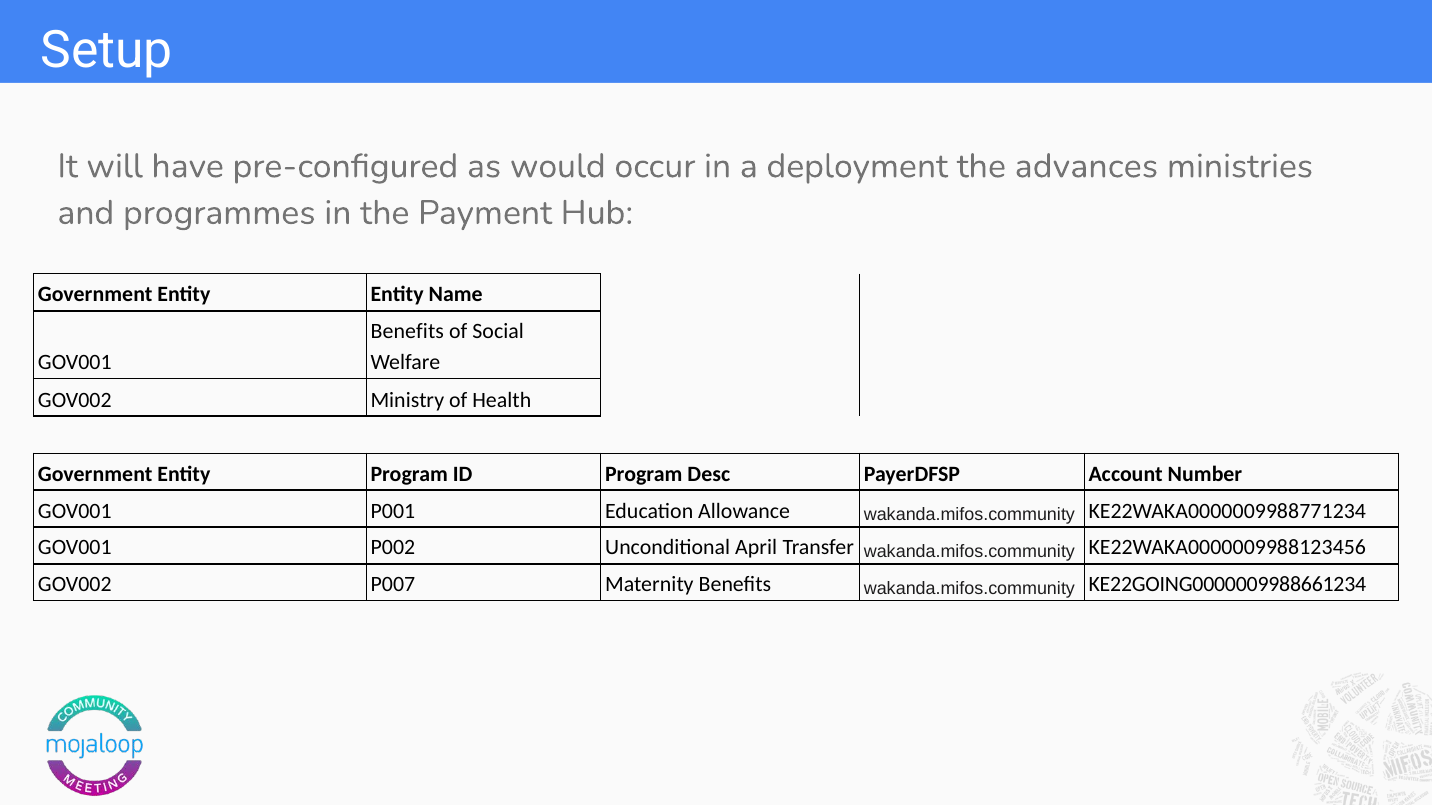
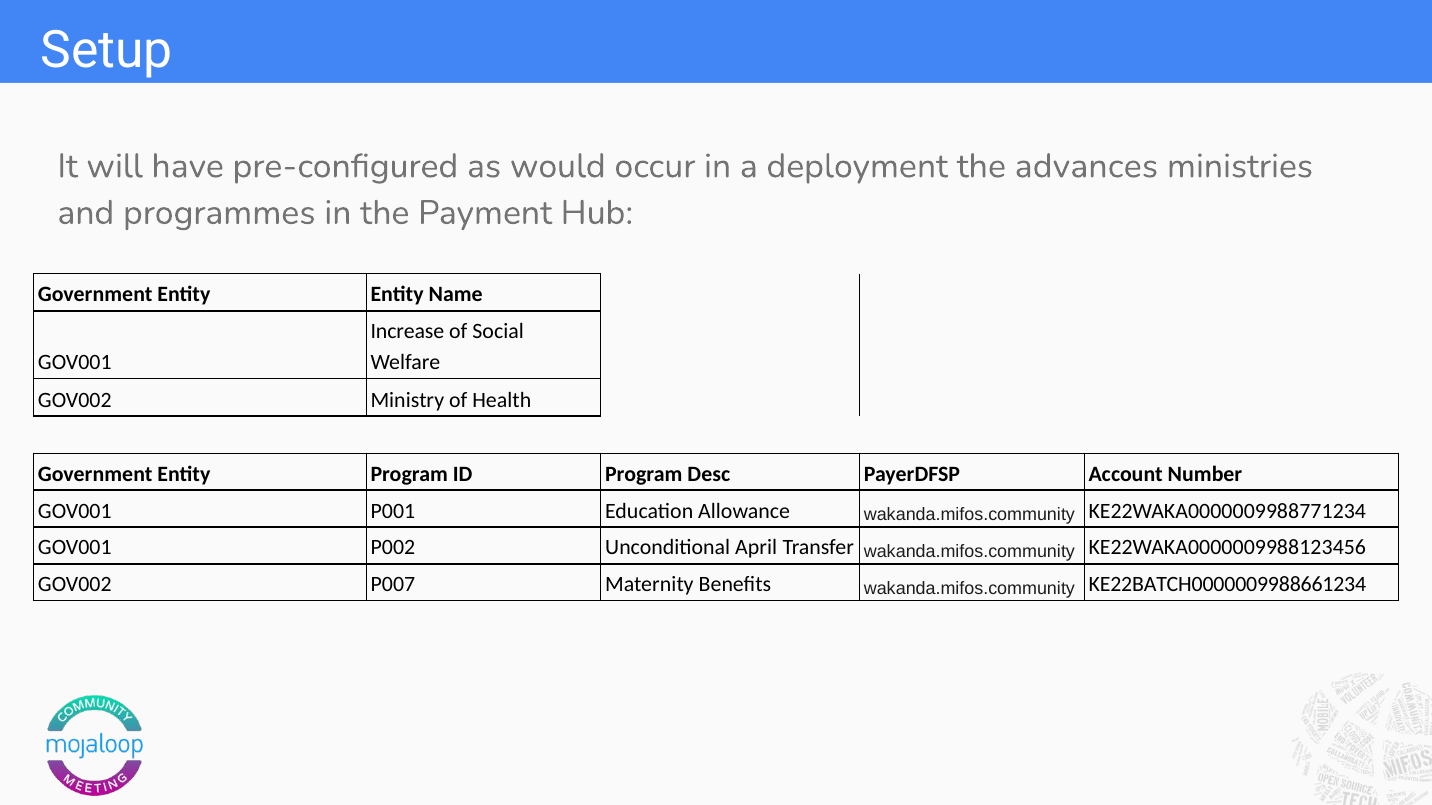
Benefits: Benefits -> Increase (407, 332)
KE22GOING0000009988661234: KE22GOING0000009988661234 -> KE22BATCH0000009988661234 (1227, 585)
